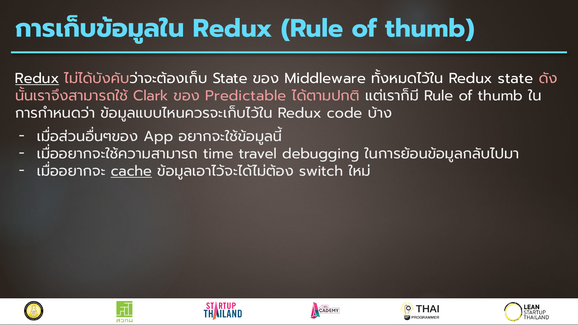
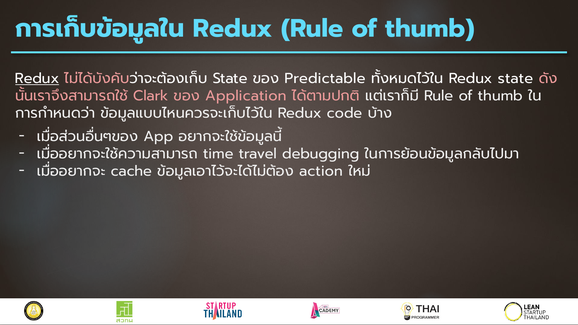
Middleware: Middleware -> Predictable (325, 78)
Predictable: Predictable -> Application (246, 96)
cache underline: present -> none (131, 171)
switch: switch -> action (321, 171)
